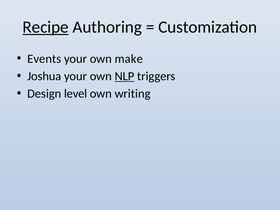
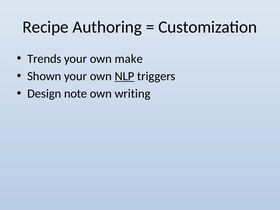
Recipe underline: present -> none (46, 27)
Events: Events -> Trends (44, 59)
Joshua: Joshua -> Shown (44, 76)
level: level -> note (76, 94)
